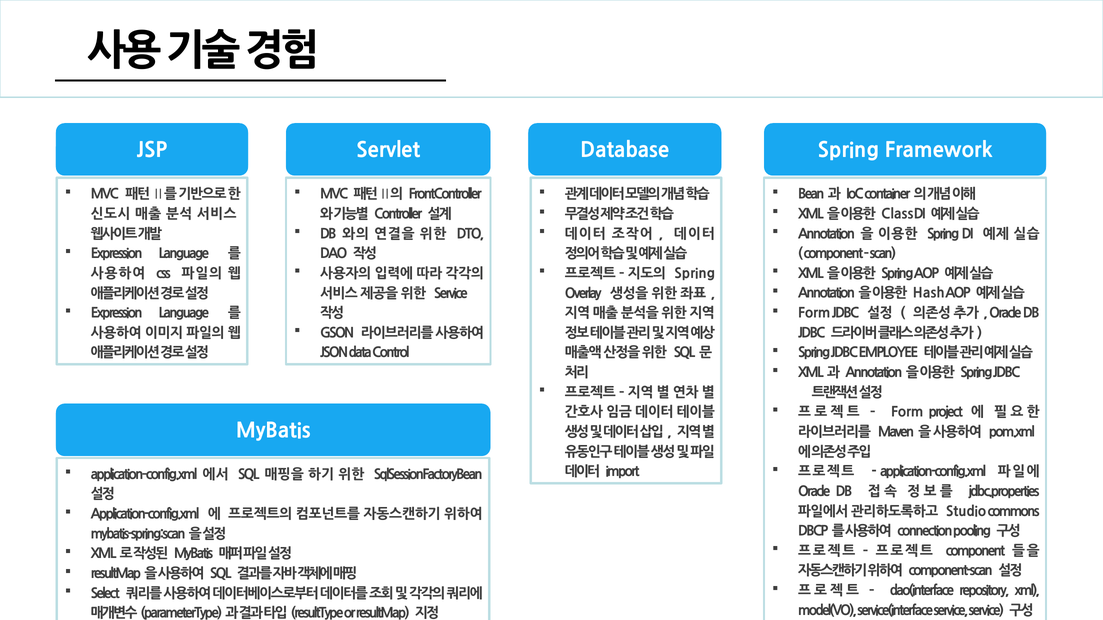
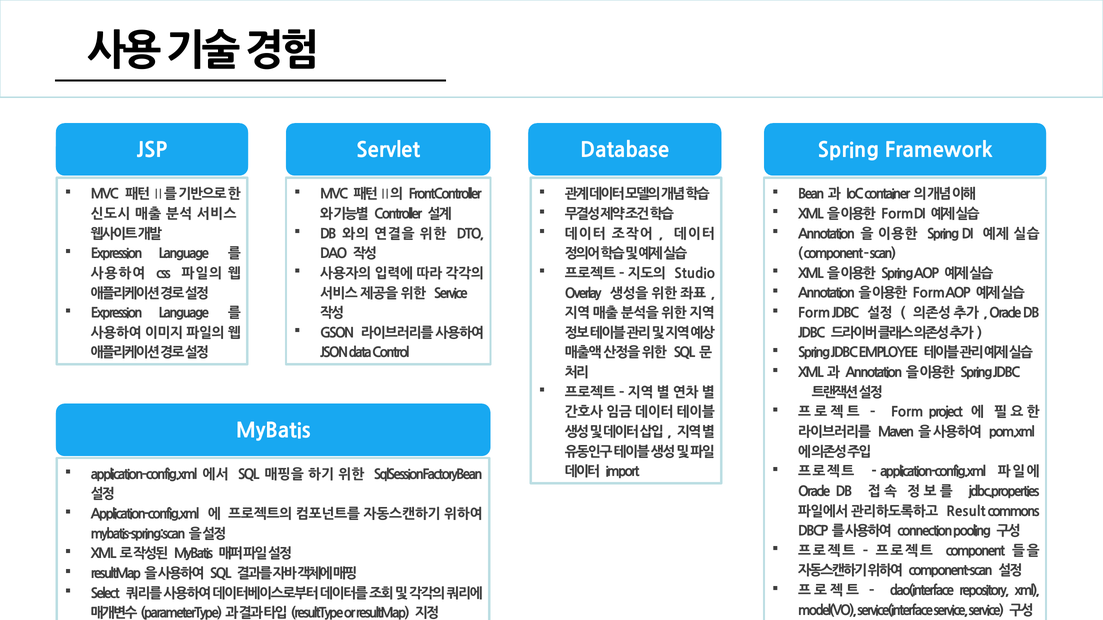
Class: Class -> Form (897, 214)
Spring: Spring -> Studio (695, 274)
Hash: Hash -> Form (929, 294)
Studio: Studio -> Result (966, 512)
